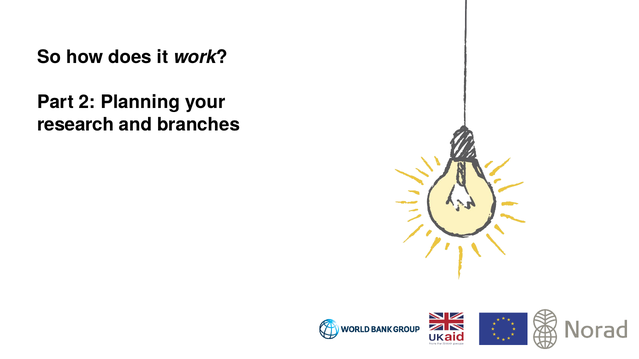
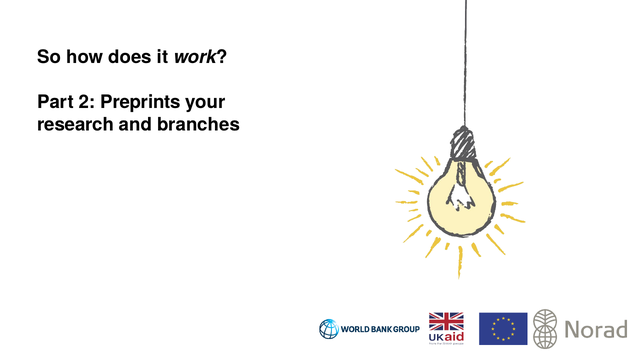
Planning: Planning -> Preprints (140, 102)
